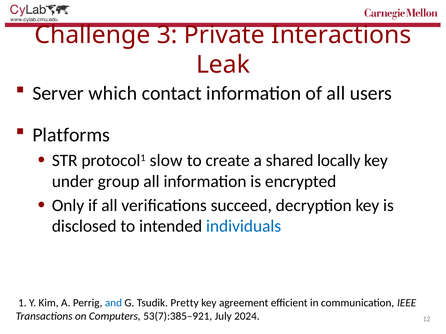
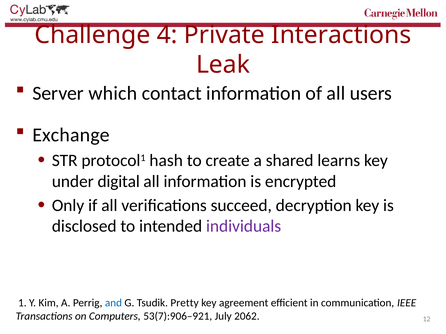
3: 3 -> 4 (167, 35)
Platforms: Platforms -> Exchange (71, 135)
slow: slow -> hash (166, 161)
locally: locally -> learns (339, 161)
group: group -> digital (119, 182)
individuals colour: blue -> purple (244, 227)
53(7):385–921: 53(7):385–921 -> 53(7):906–921 (178, 317)
2024: 2024 -> 2062 (247, 317)
